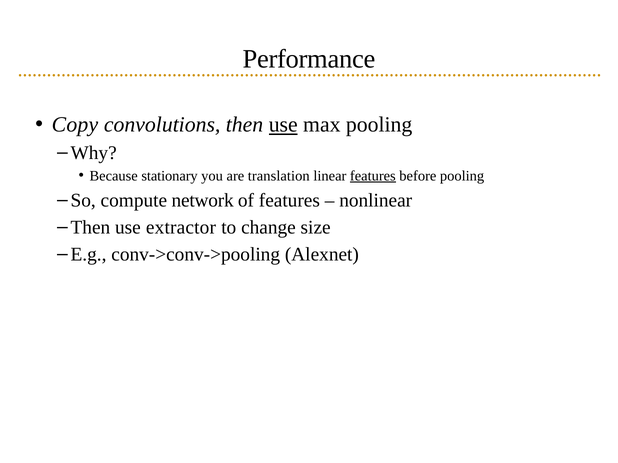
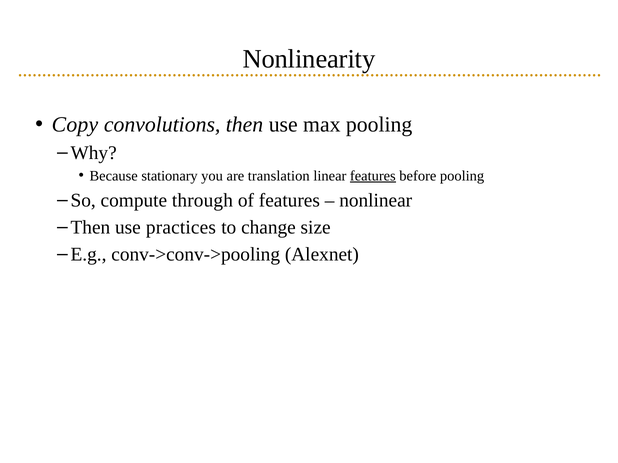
Performance: Performance -> Nonlinearity (309, 59)
use underline: present -> none (283, 125)
network: network -> through (202, 201)
extractor: extractor -> practices (181, 228)
